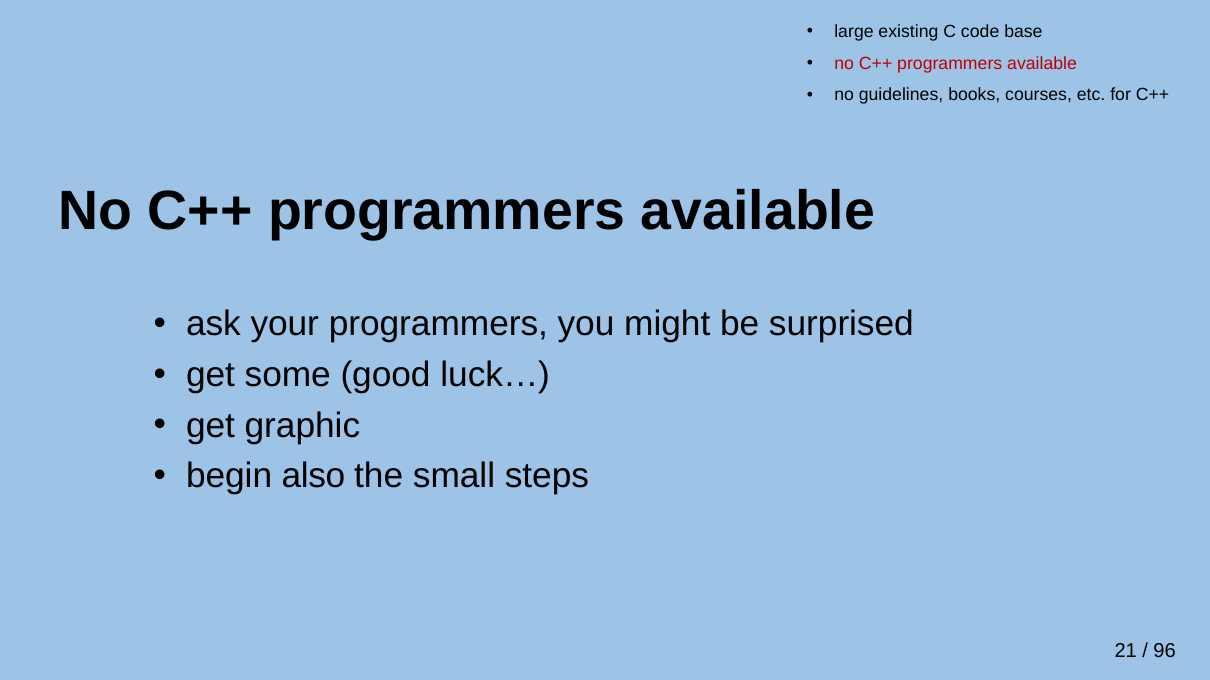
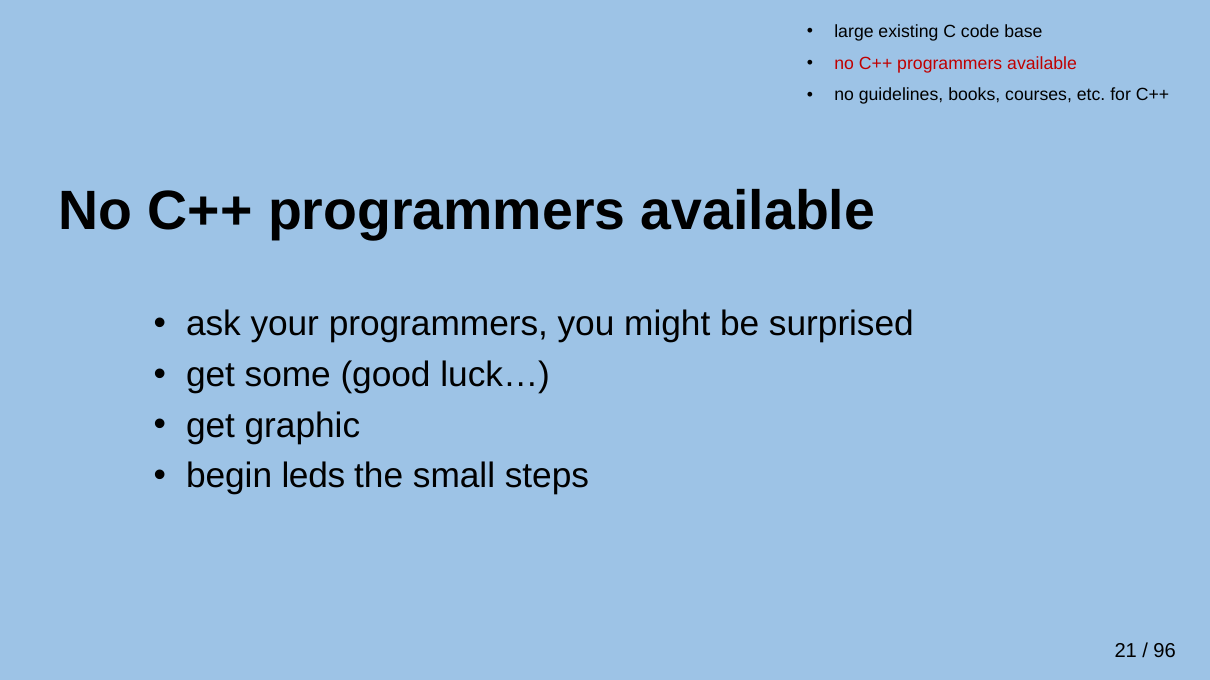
also: also -> leds (313, 477)
